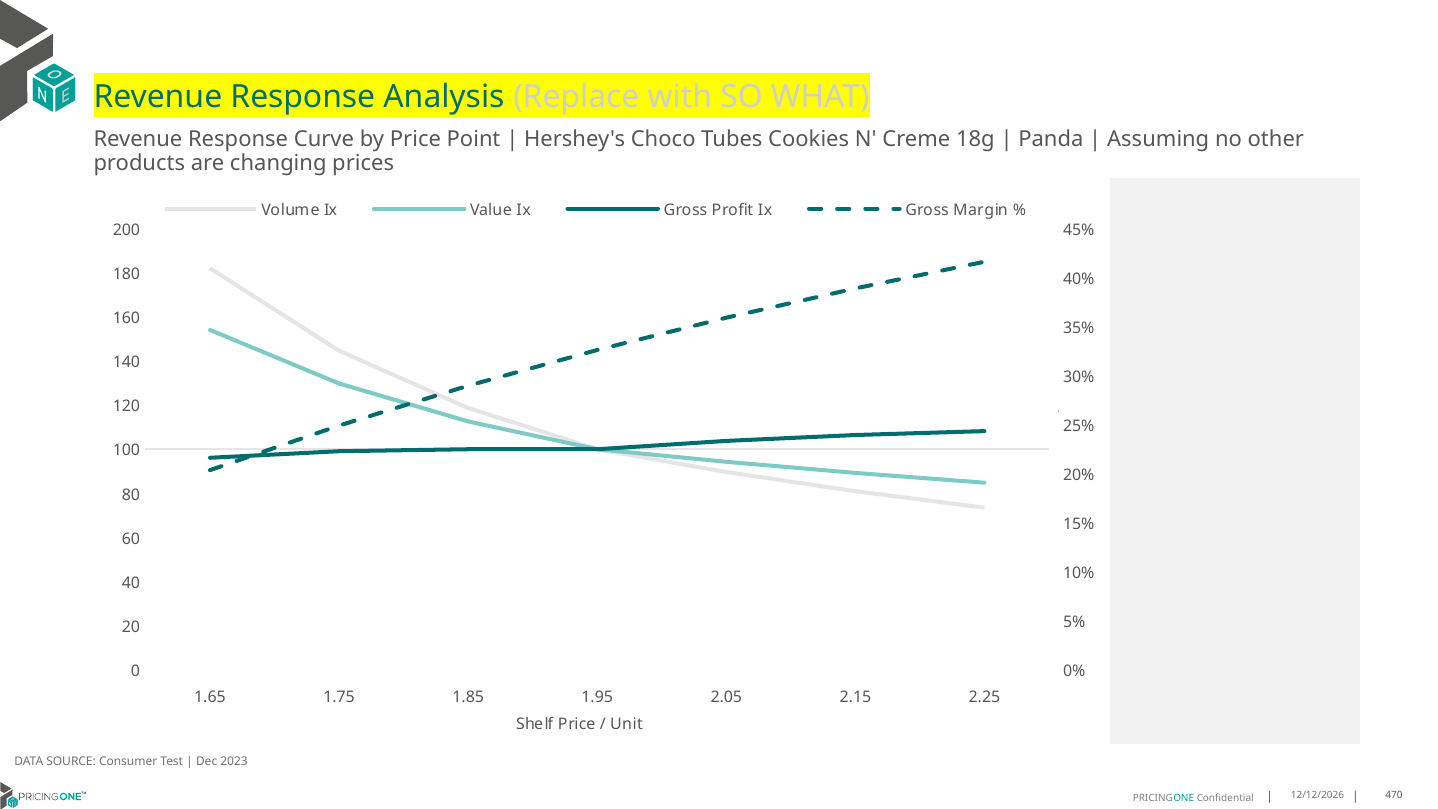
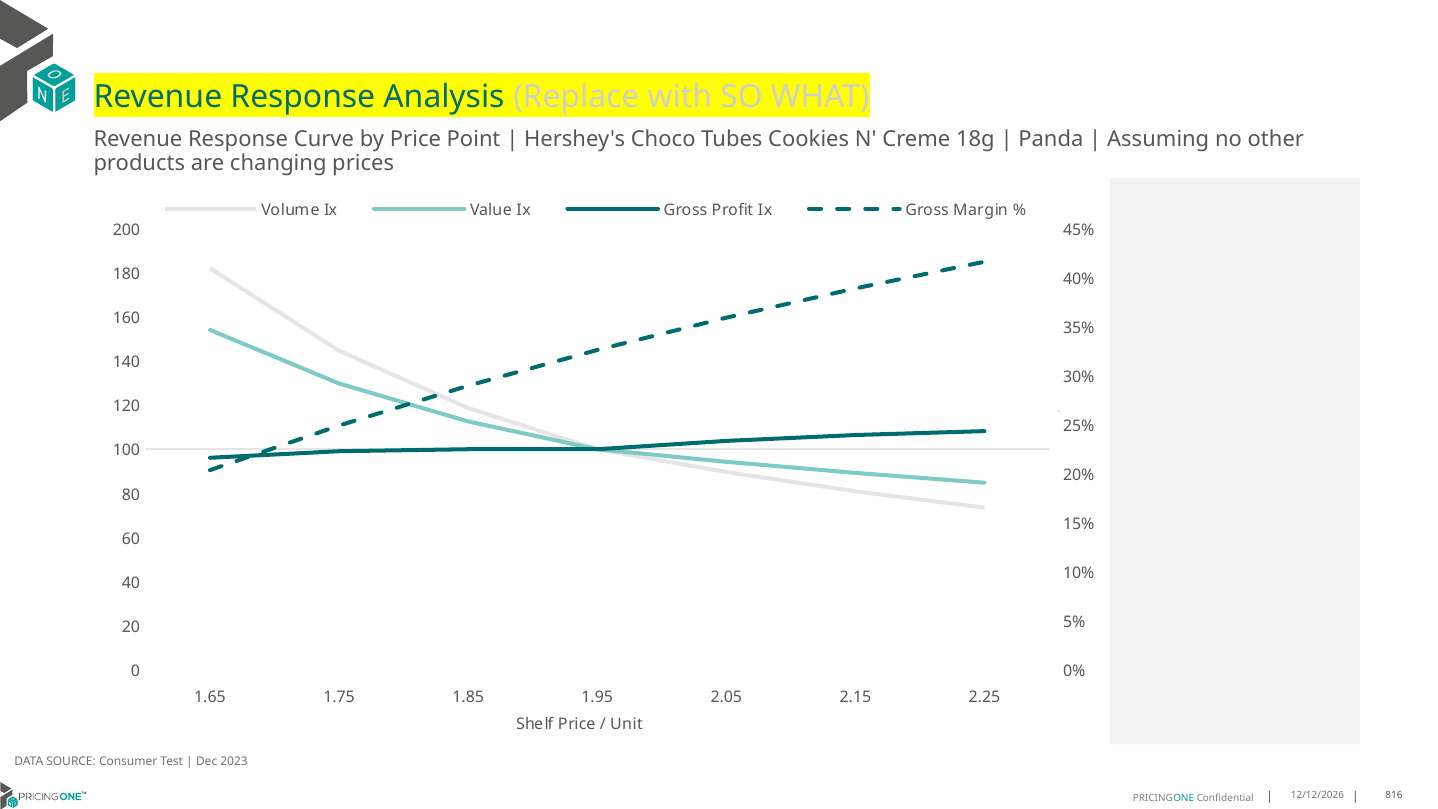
470: 470 -> 816 (1394, 795)
